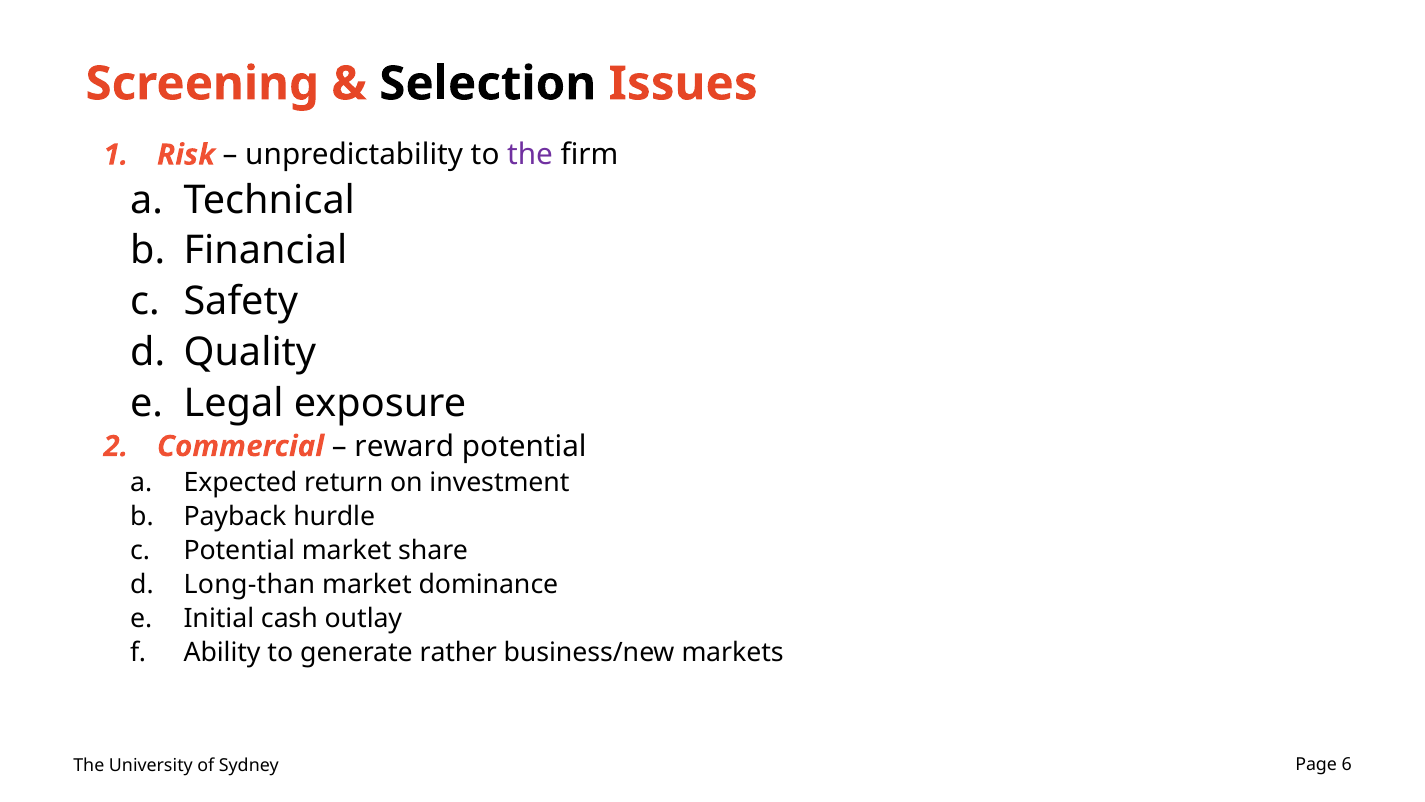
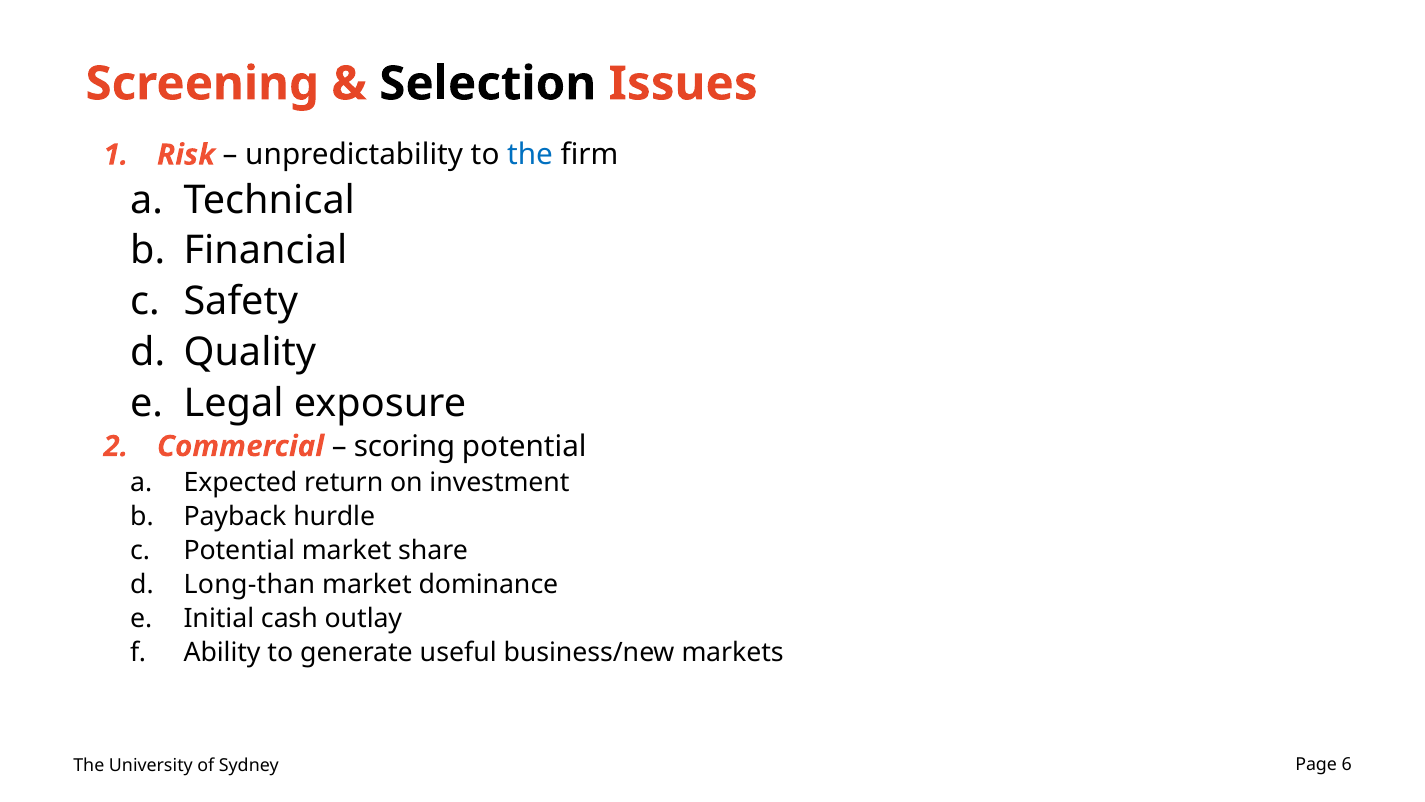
the colour: purple -> blue (530, 155)
reward: reward -> scoring (404, 446)
rather: rather -> useful (458, 653)
